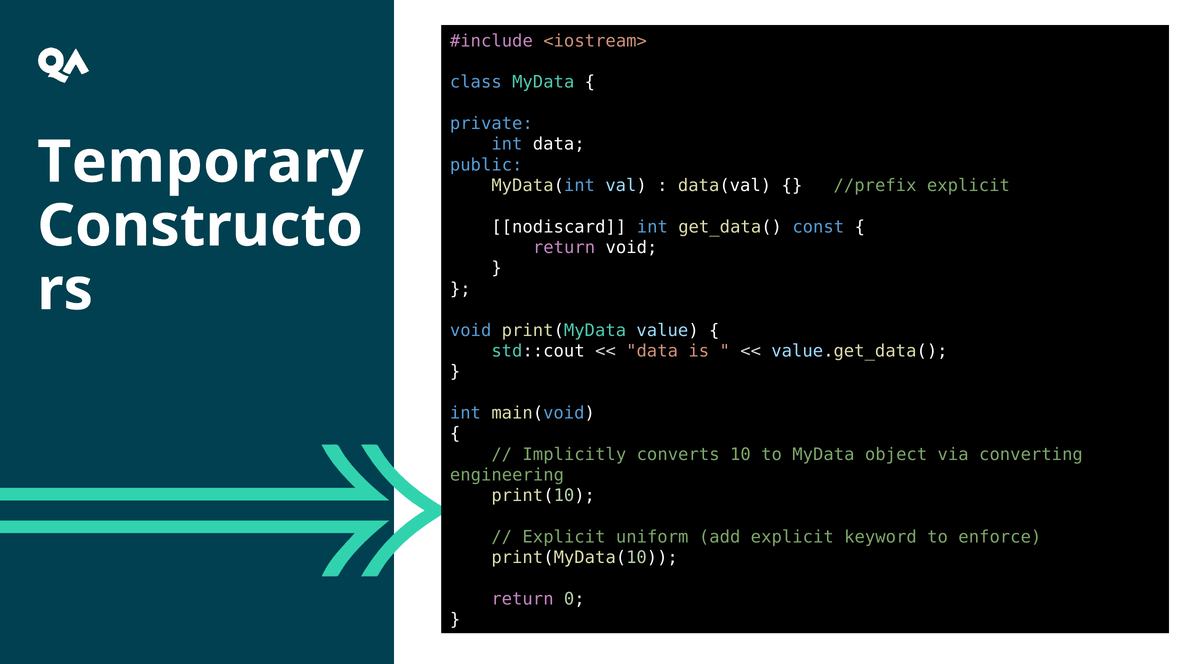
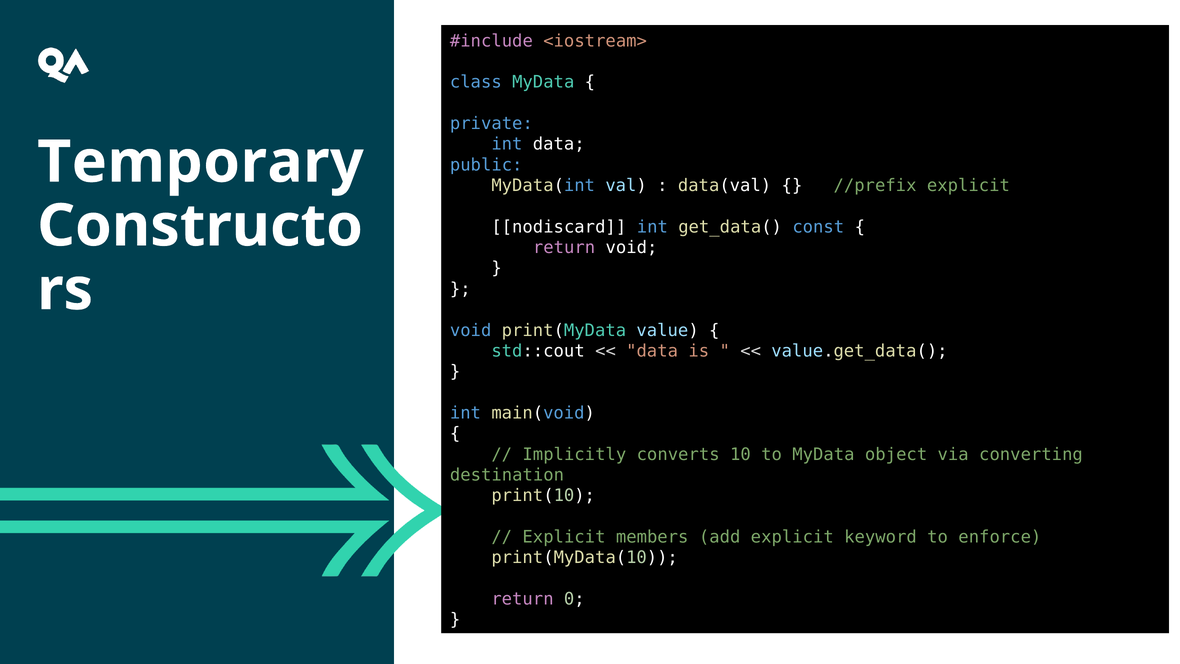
engineering: engineering -> destination (507, 475)
uniform: uniform -> members (652, 537)
